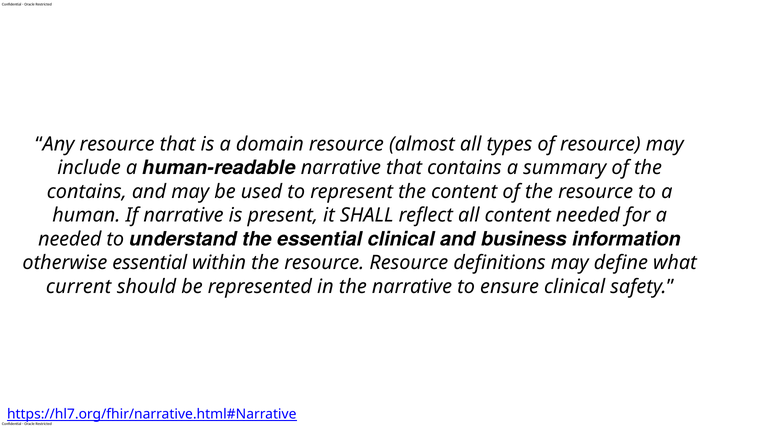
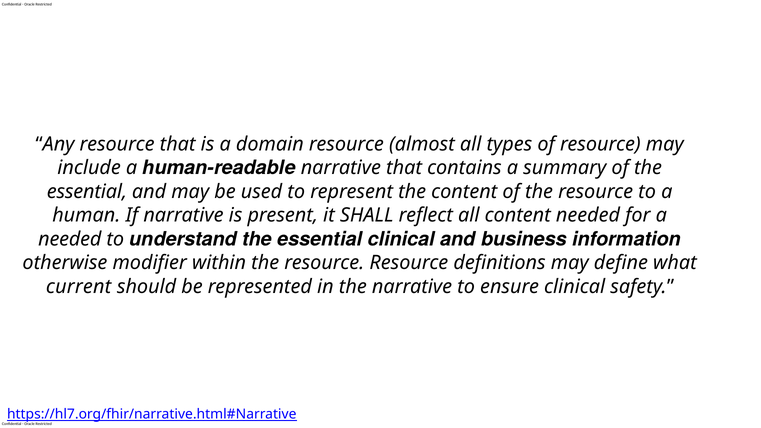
contains: contains -> essential (87, 192)
otherwise essential: essential -> modifier (150, 263)
